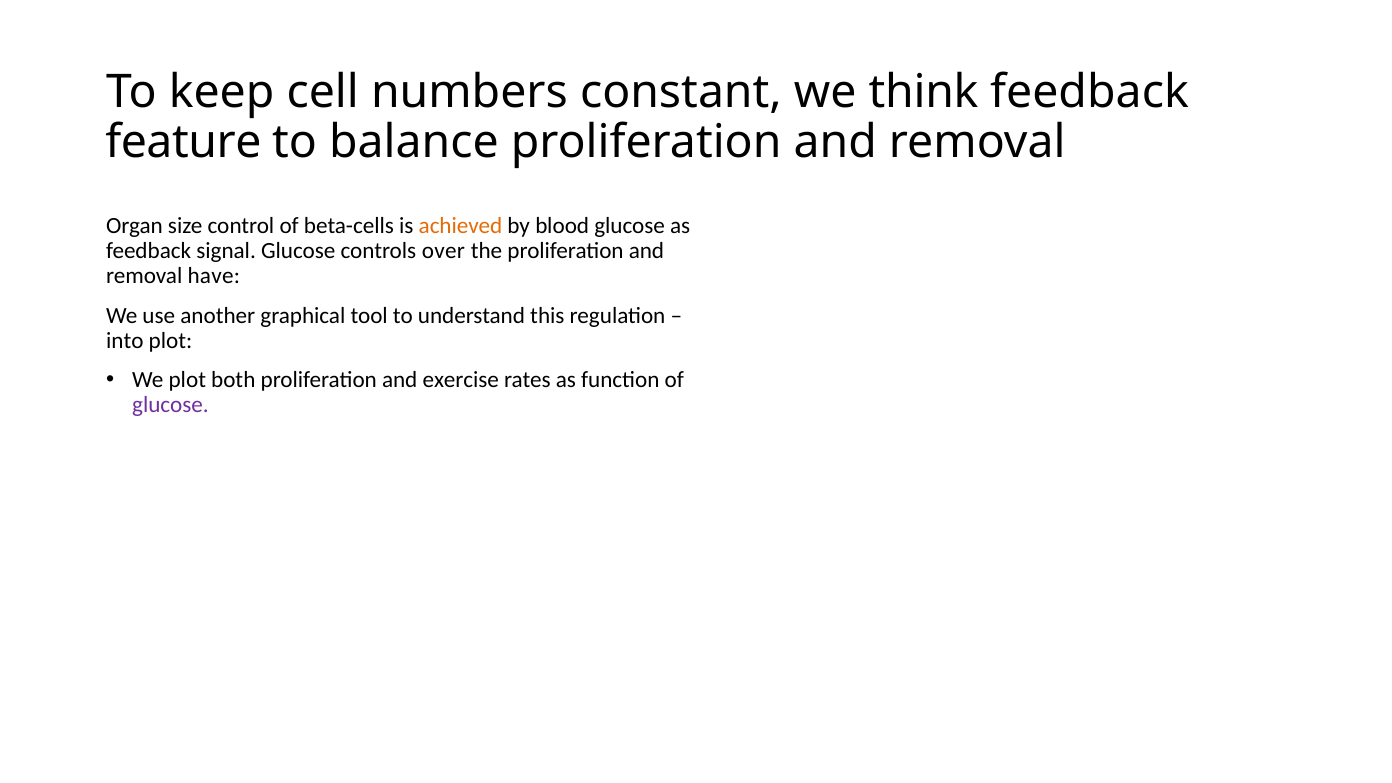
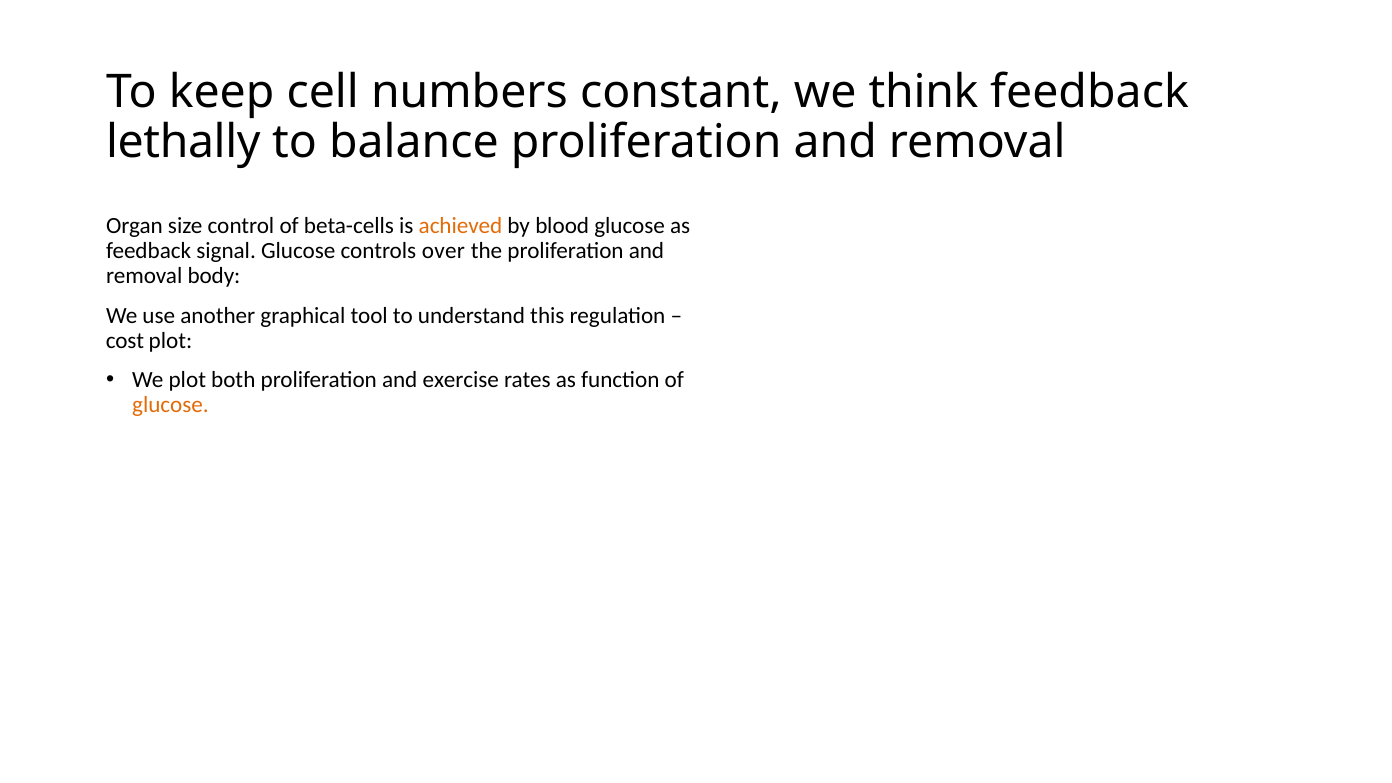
feature: feature -> lethally (183, 142)
have: have -> body (214, 276)
into: into -> cost (125, 340)
glucose colour: purple -> orange (170, 405)
